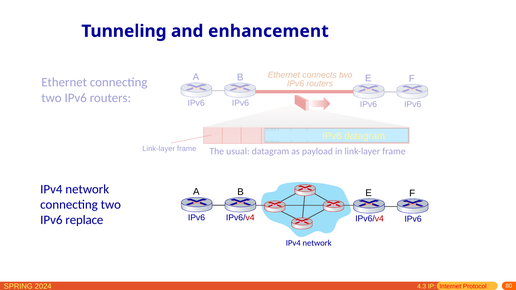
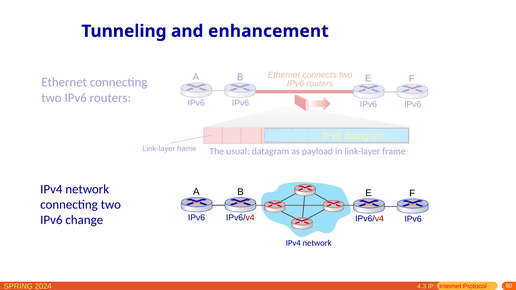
replace: replace -> change (84, 220)
